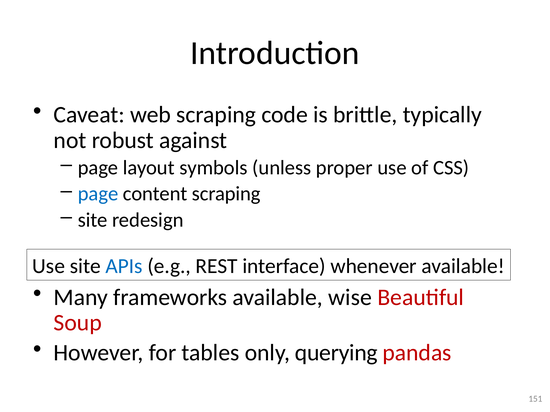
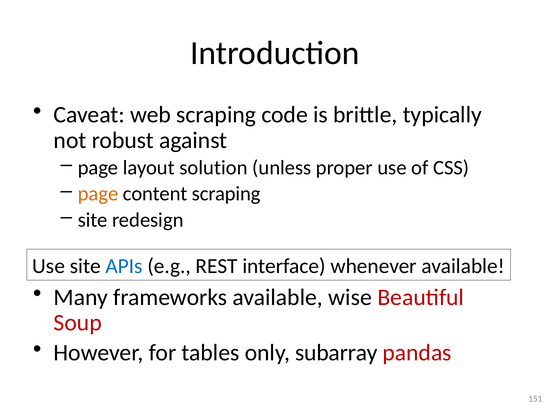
symbols: symbols -> solution (213, 168)
page colour: blue -> orange (98, 194)
querying: querying -> subarray (336, 353)
